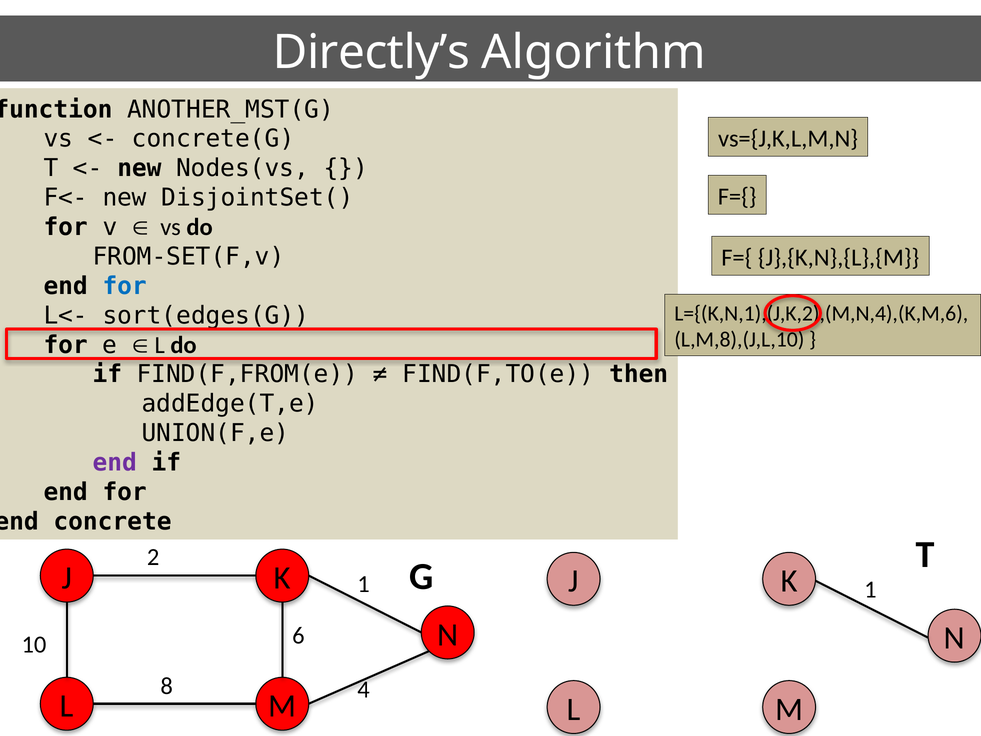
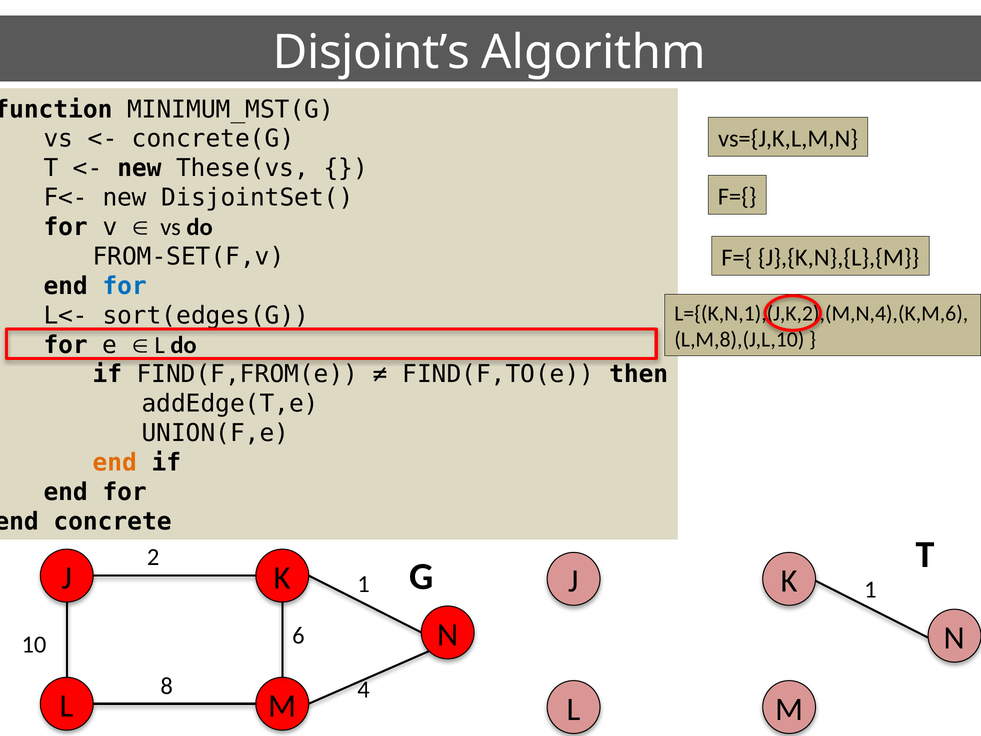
Directly’s: Directly’s -> Disjoint’s (371, 52)
ANOTHER_MST(G: ANOTHER_MST(G -> MINIMUM_MST(G (231, 109)
Nodes(vs: Nodes(vs -> These(vs (242, 168)
end colour: purple -> orange (115, 463)
